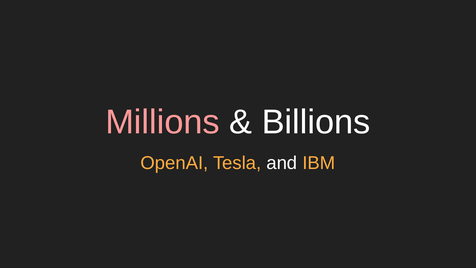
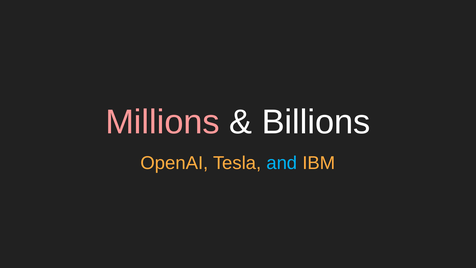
and colour: white -> light blue (282, 163)
